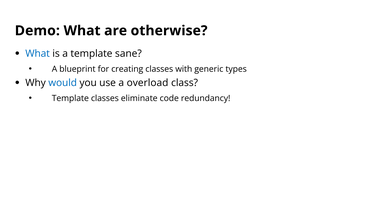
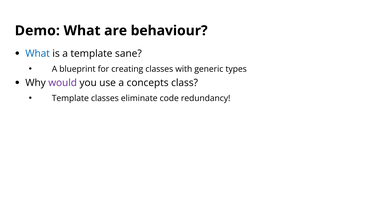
otherwise: otherwise -> behaviour (169, 31)
would colour: blue -> purple (63, 83)
overload: overload -> concepts (148, 83)
